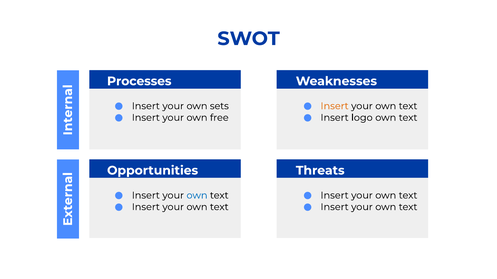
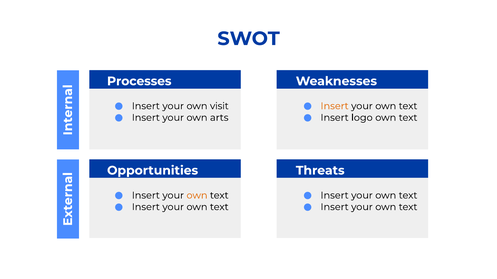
sets: sets -> visit (219, 106)
free: free -> arts (219, 118)
own colour: blue -> orange (197, 196)
